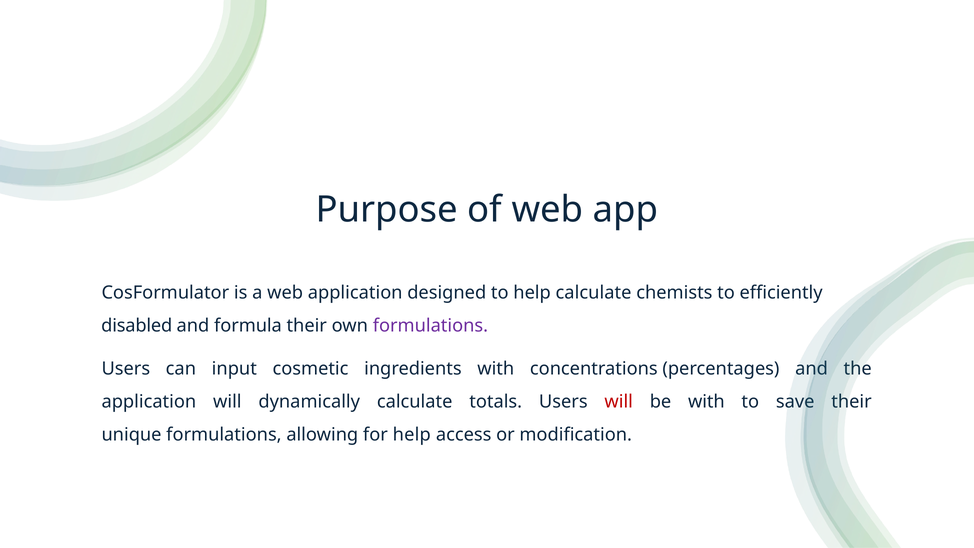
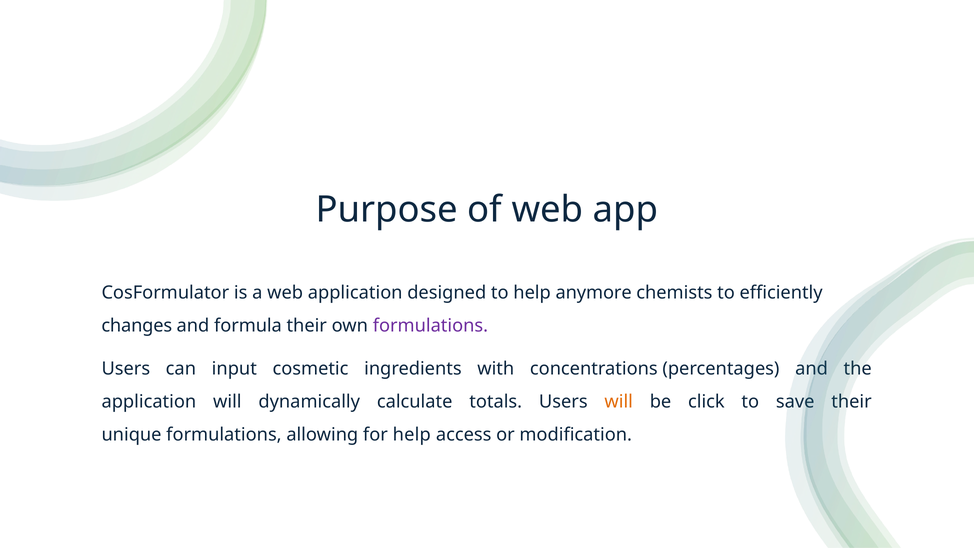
help calculate: calculate -> anymore (594, 293)
disabled: disabled -> changes (137, 326)
will colour: red -> orange (619, 402)
be with: with -> click (706, 402)
